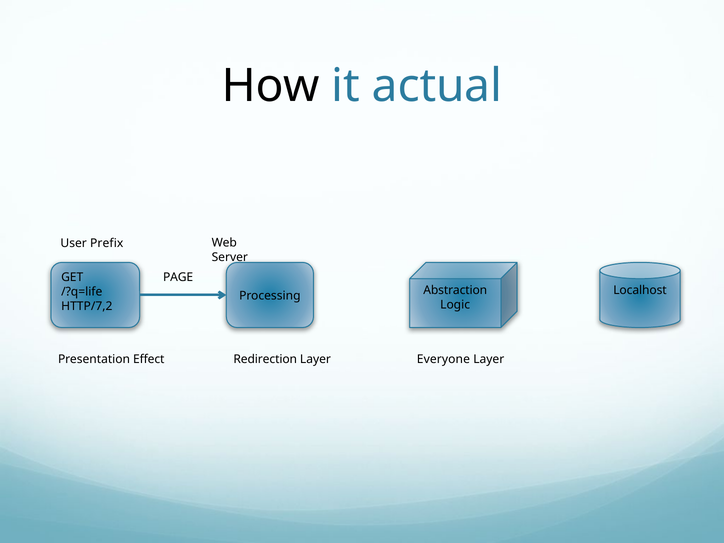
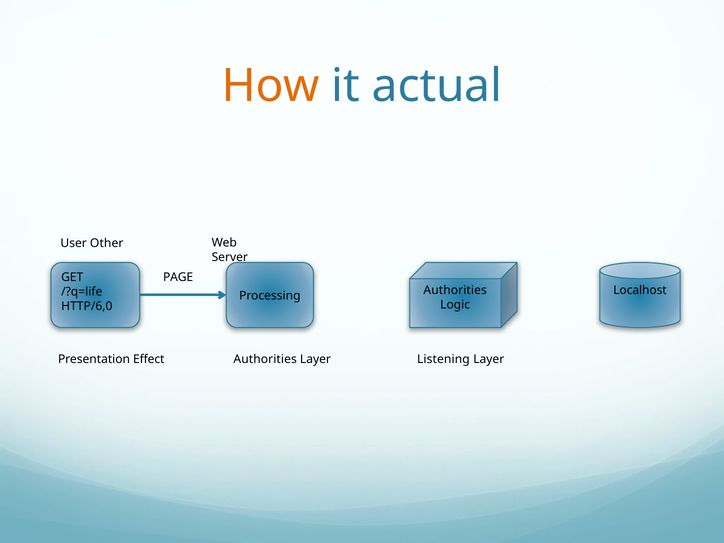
How colour: black -> orange (271, 86)
Prefix: Prefix -> Other (107, 243)
Processing Abstraction: Abstraction -> Authorities (455, 290)
HTTP/7,2: HTTP/7,2 -> HTTP/6,0 (87, 306)
Redirection: Redirection -> Authorities (265, 359)
Everyone: Everyone -> Listening (443, 359)
